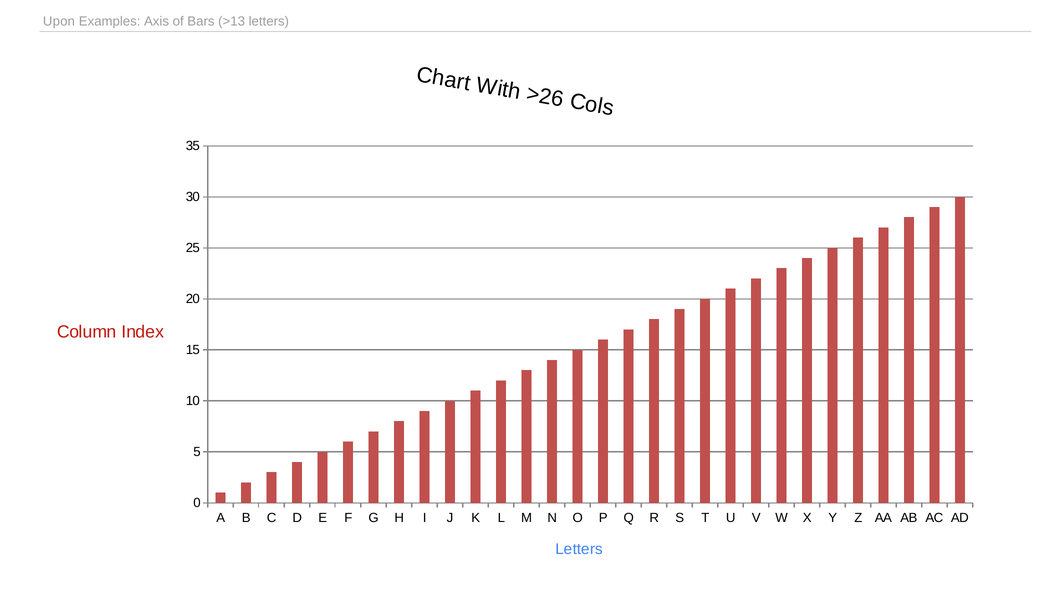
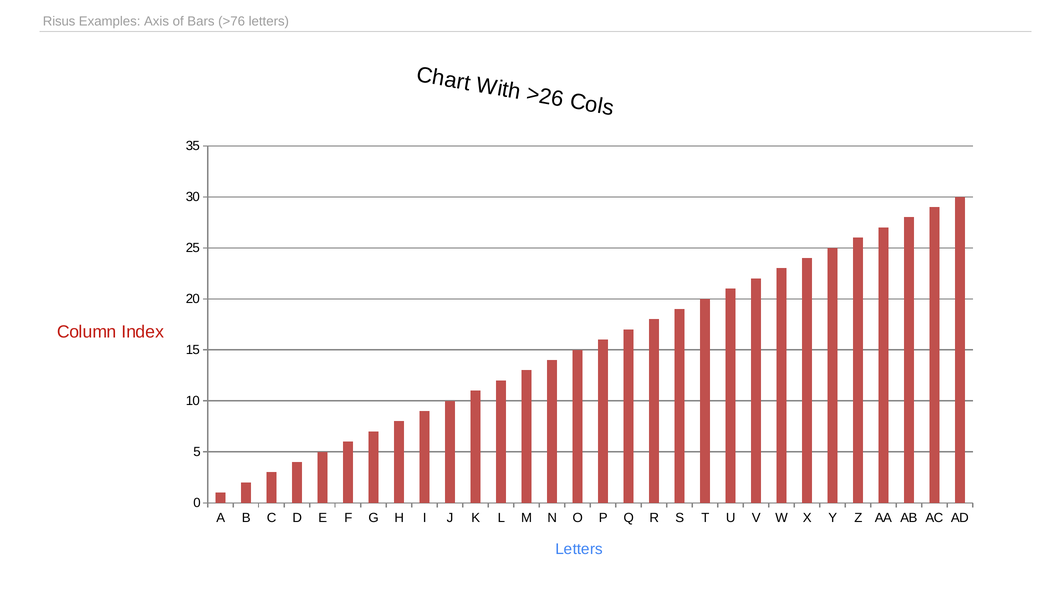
Upon: Upon -> Risus (59, 21)
>13: >13 -> >76 (232, 21)
